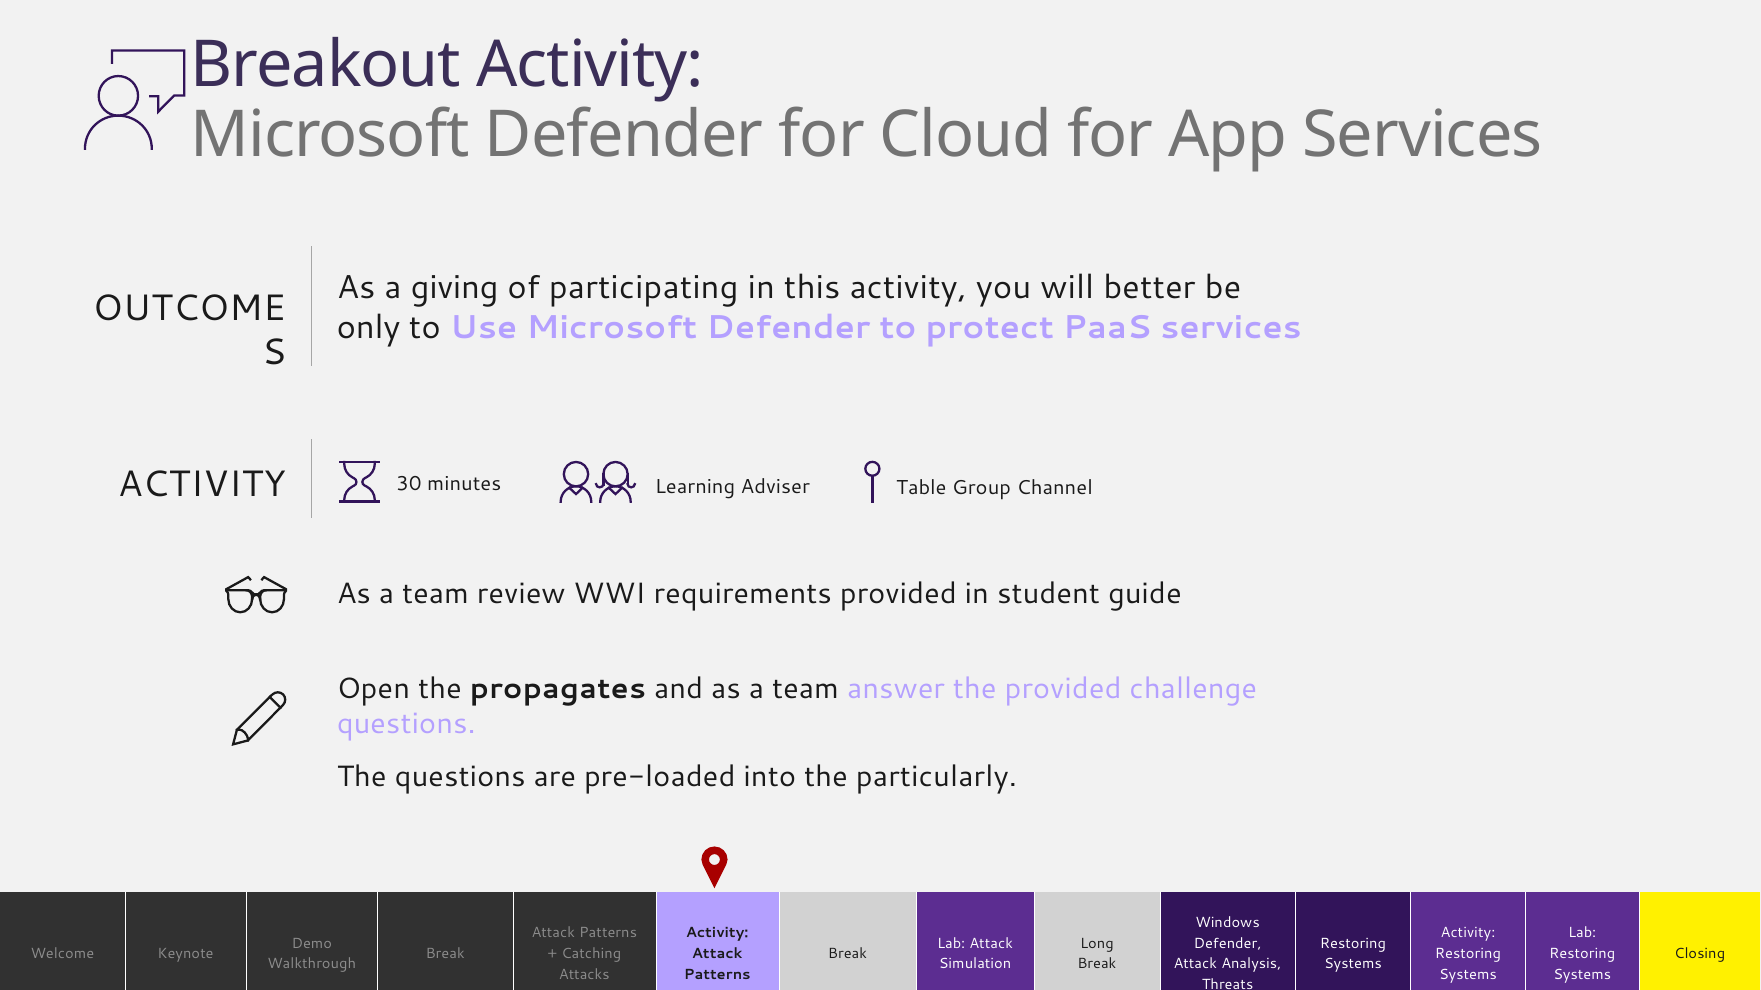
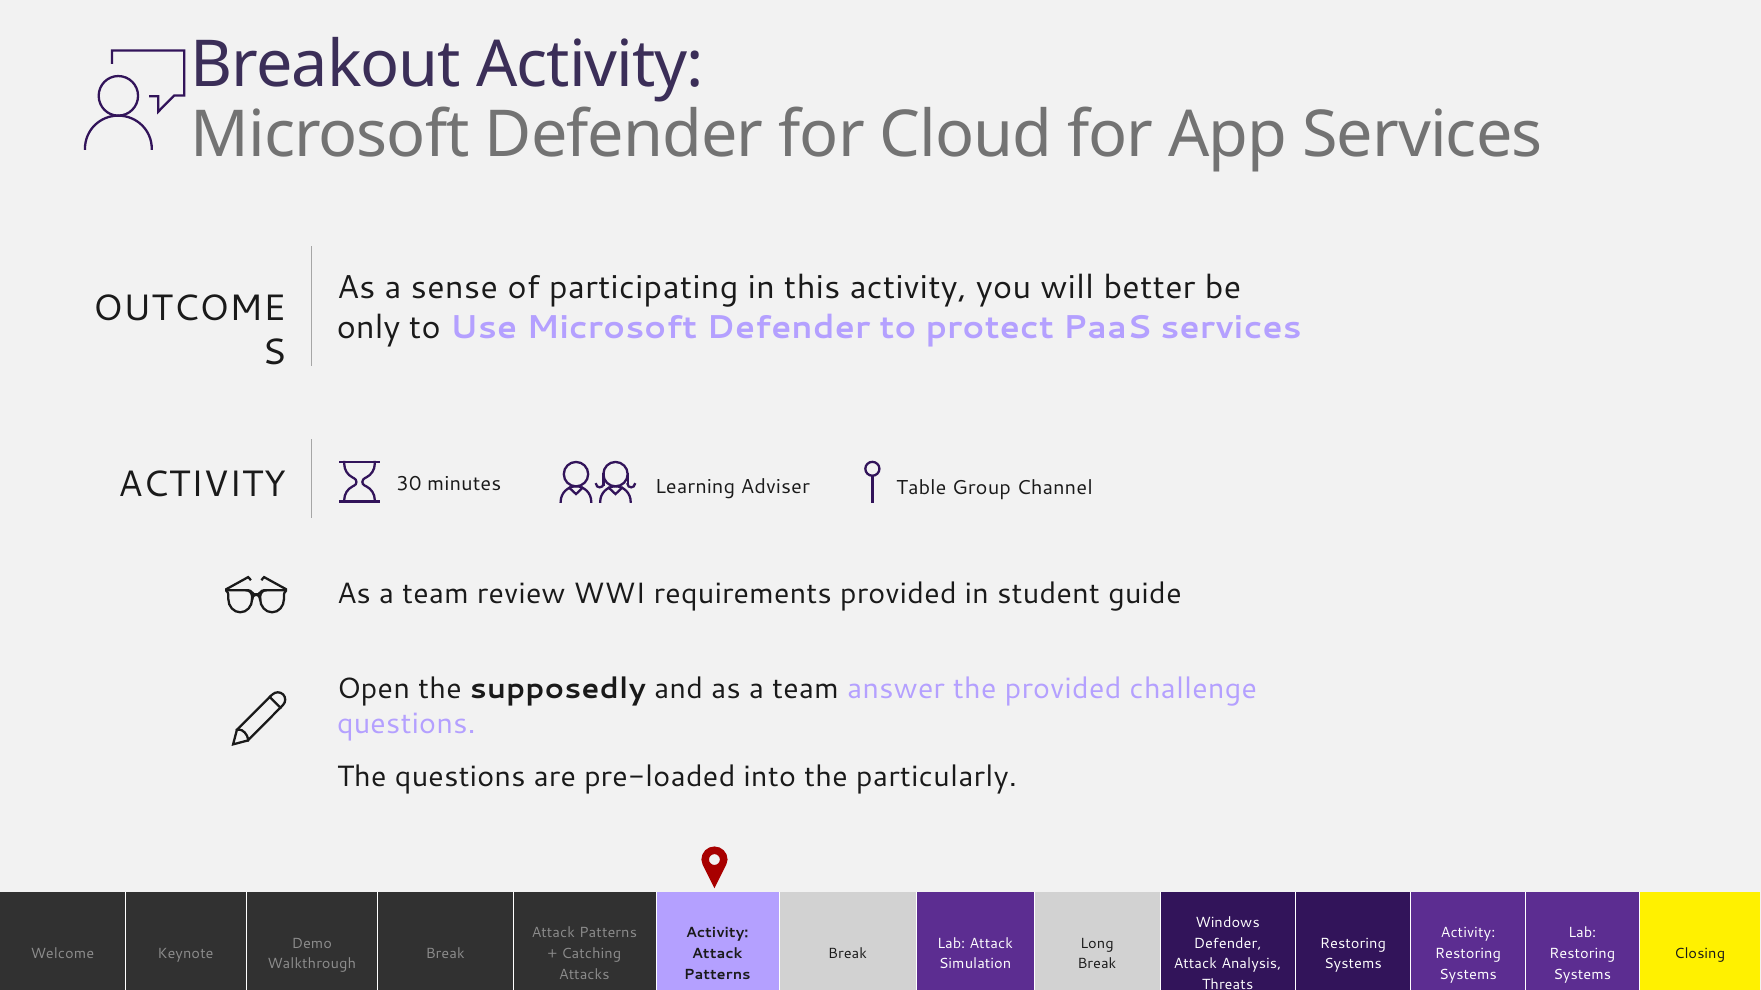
giving: giving -> sense (454, 288)
propagates: propagates -> supposedly (558, 689)
